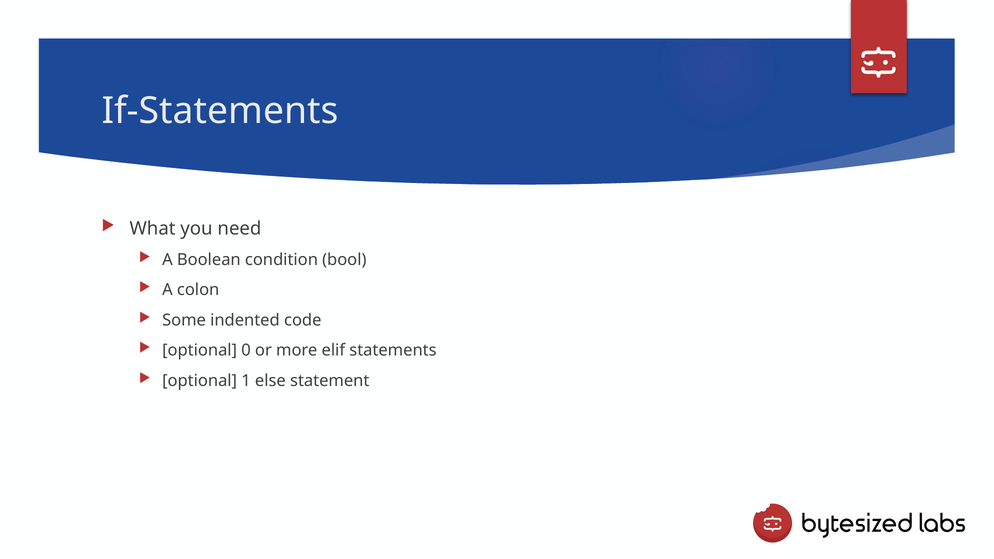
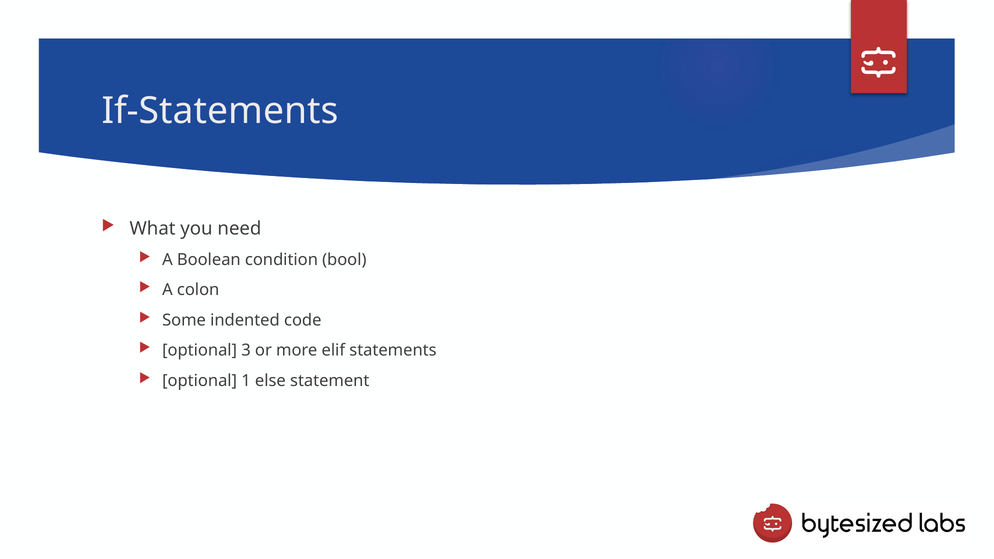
0: 0 -> 3 (246, 350)
